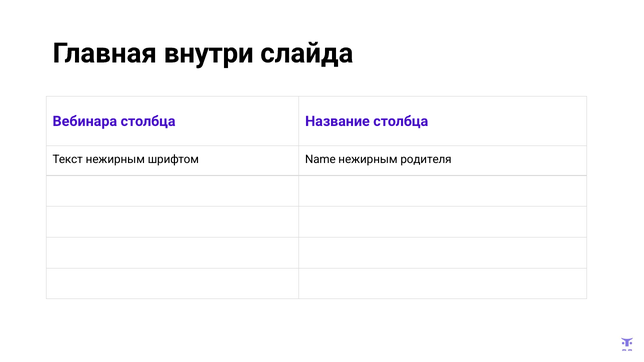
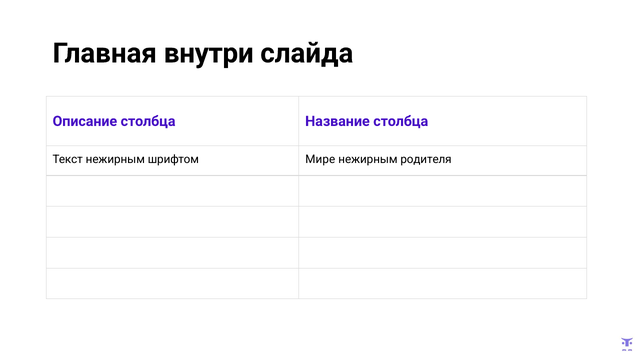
Вебинара: Вебинара -> Описание (85, 121)
Name: Name -> Мире (320, 159)
